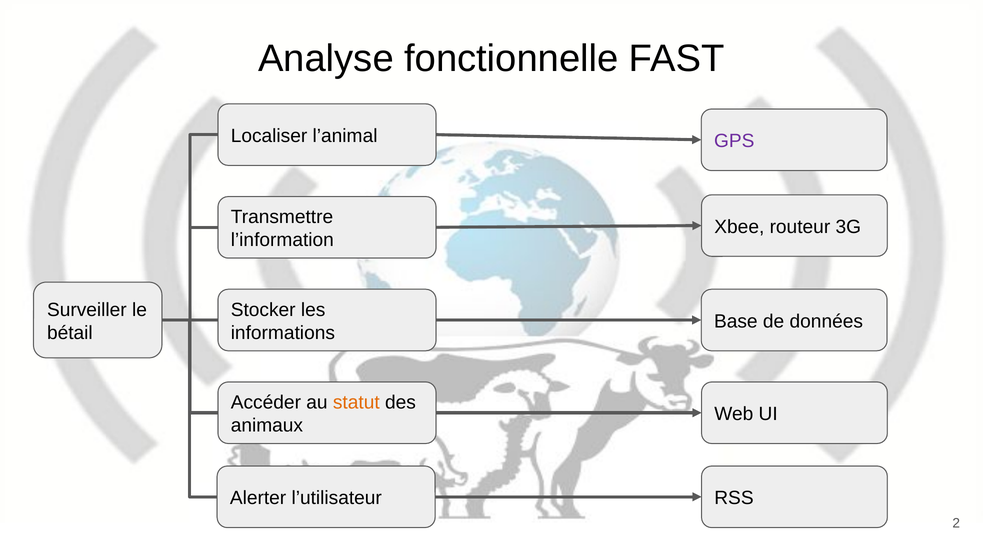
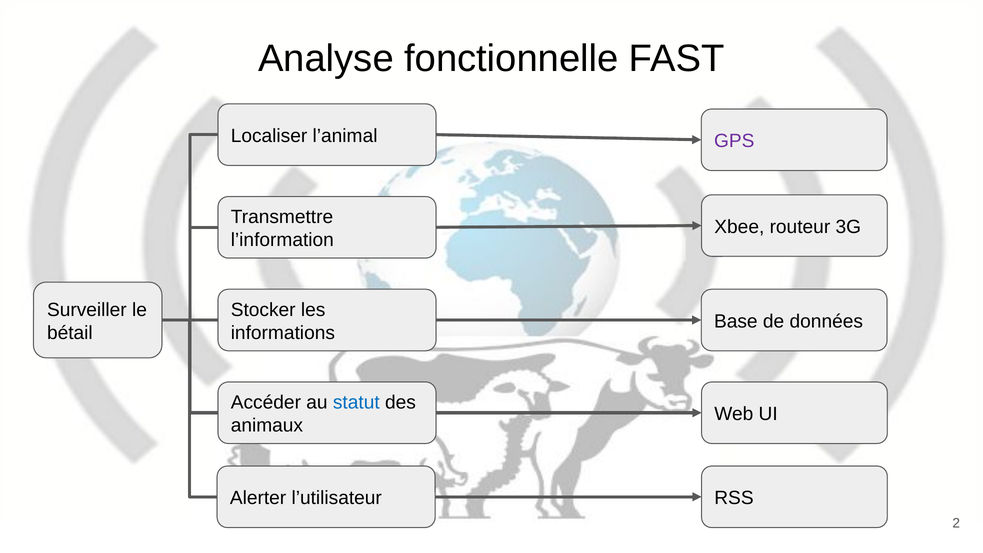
statut colour: orange -> blue (356, 403)
